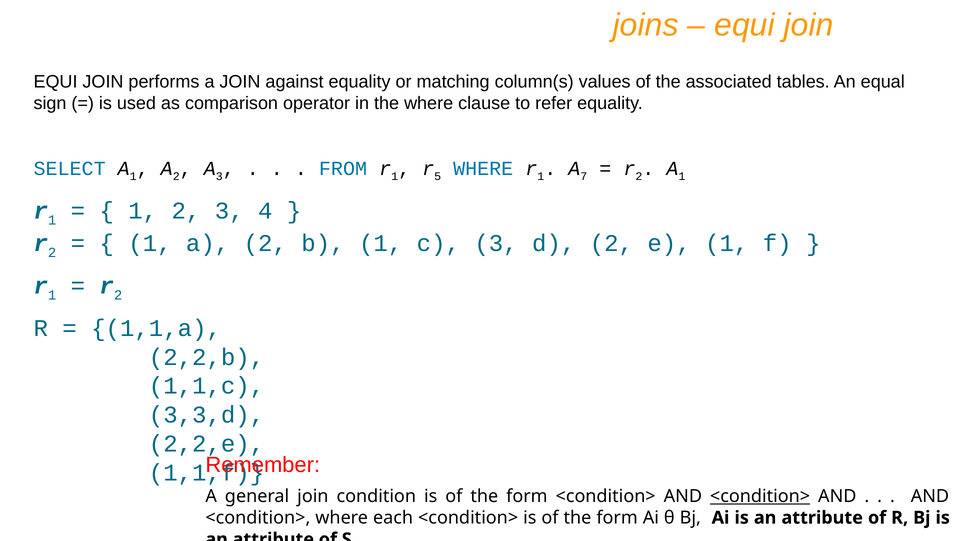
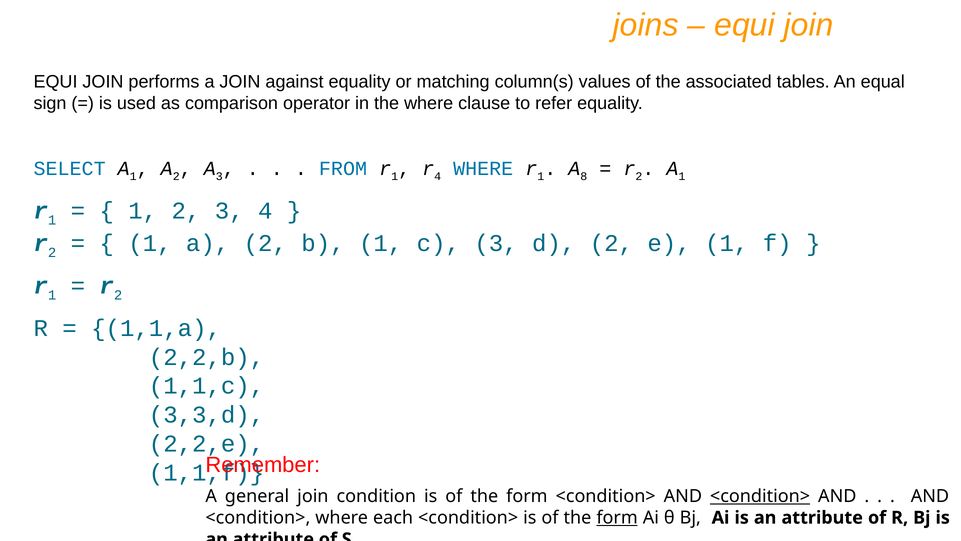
r 5: 5 -> 4 (438, 176)
7: 7 -> 8 (584, 176)
form underline: none -> present (617, 517)
